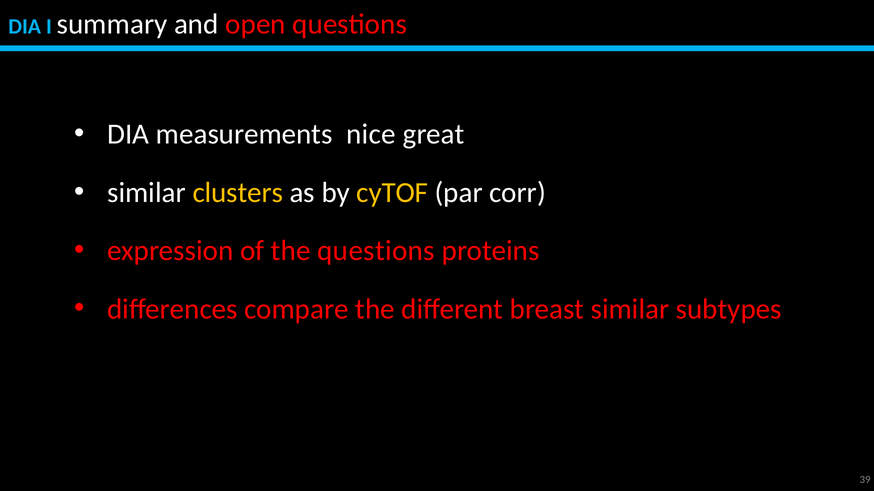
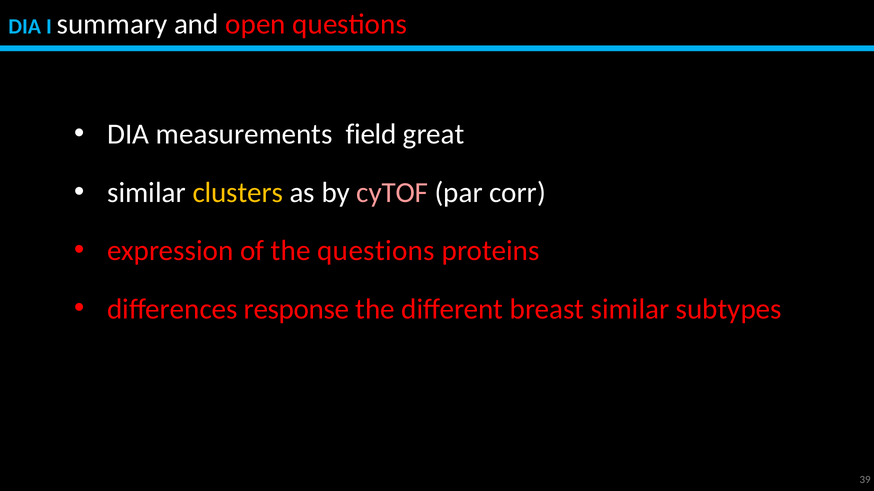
nice: nice -> field (371, 134)
cyTOF colour: yellow -> pink (392, 193)
compare: compare -> response (297, 309)
